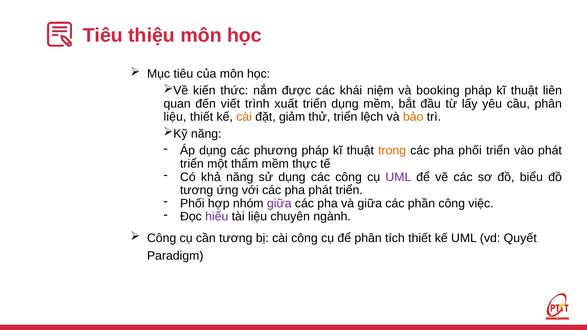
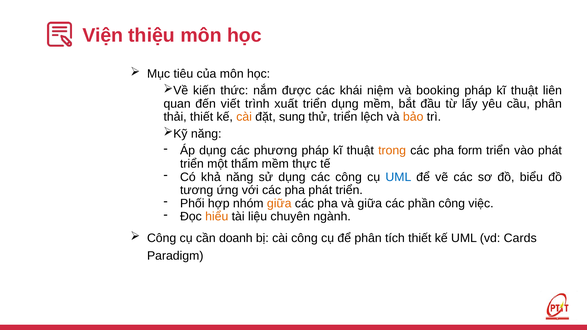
Tiêu: Tiêu -> Viện (103, 35)
liệu: liệu -> thải (175, 117)
giảm: giảm -> sung (292, 117)
pha phối: phối -> form (470, 151)
UML colour: purple -> blue (398, 177)
giữa colour: purple -> orange (279, 204)
hiểu colour: purple -> orange (217, 217)
cần tương: tương -> doanh (236, 238)
Quyết: Quyết -> Cards (520, 238)
